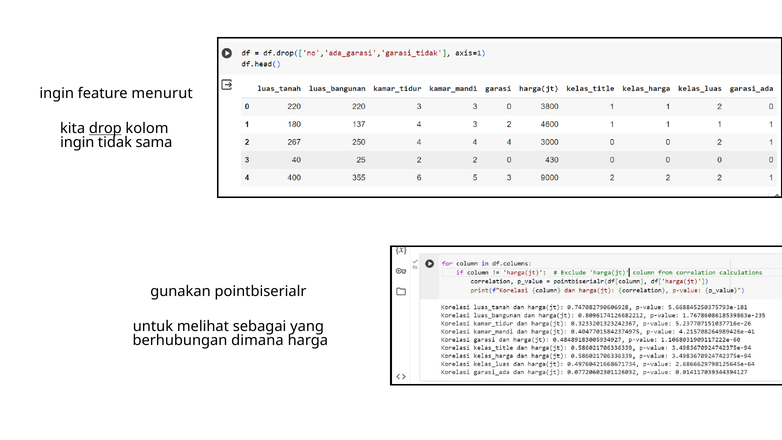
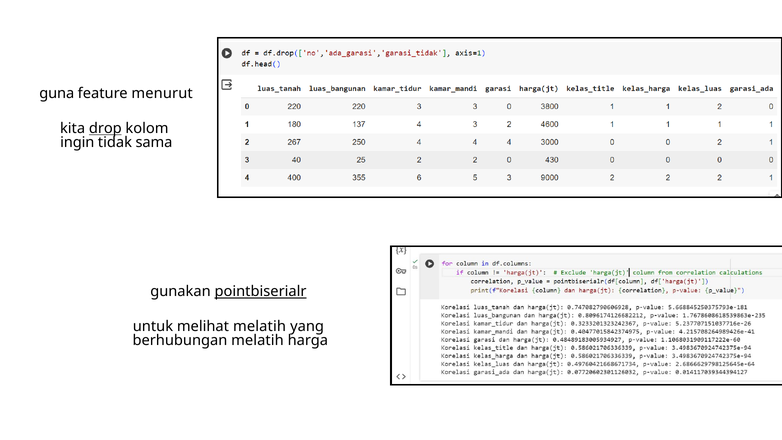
ingin: ingin -> guna (57, 93)
pointbiserialr underline: none -> present (261, 292)
melihat sebagai: sebagai -> melatih (260, 326)
berhubungan dimana: dimana -> melatih (257, 340)
